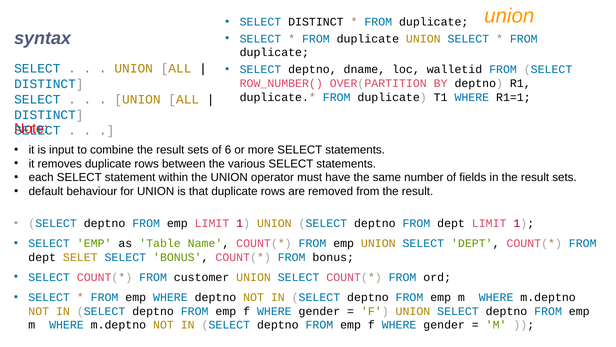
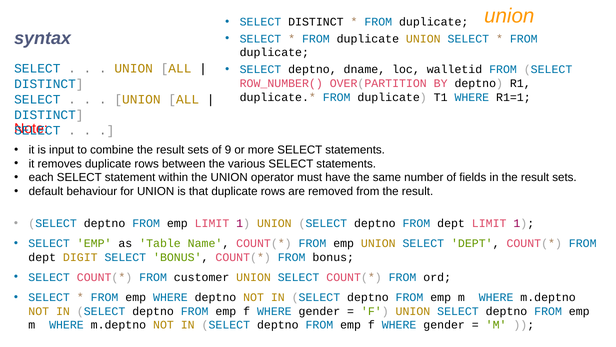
6: 6 -> 9 (228, 150)
SELET: SELET -> DIGIT (80, 257)
